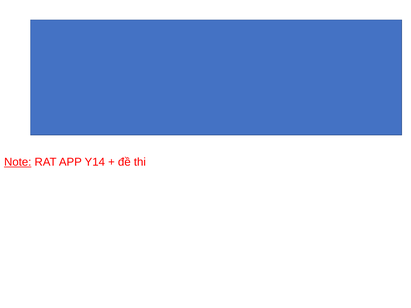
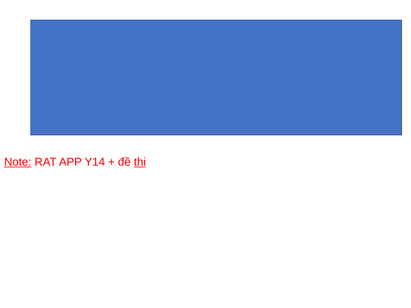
thi underline: none -> present (140, 162)
